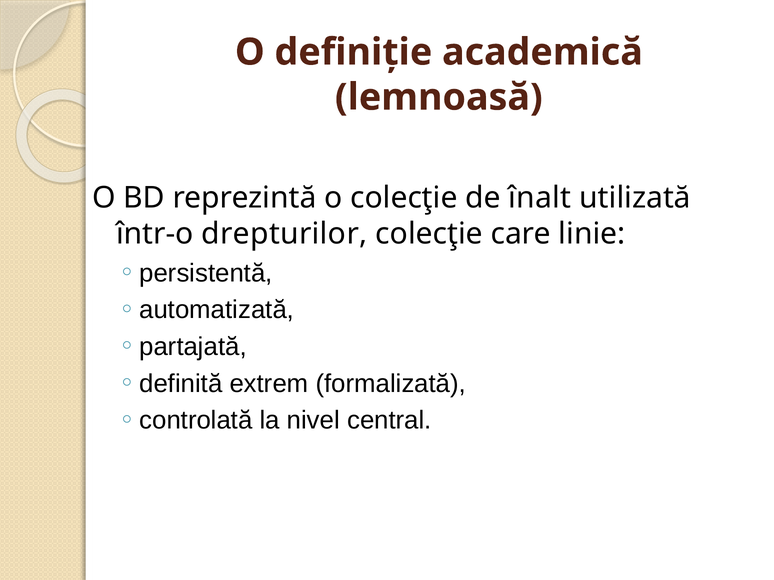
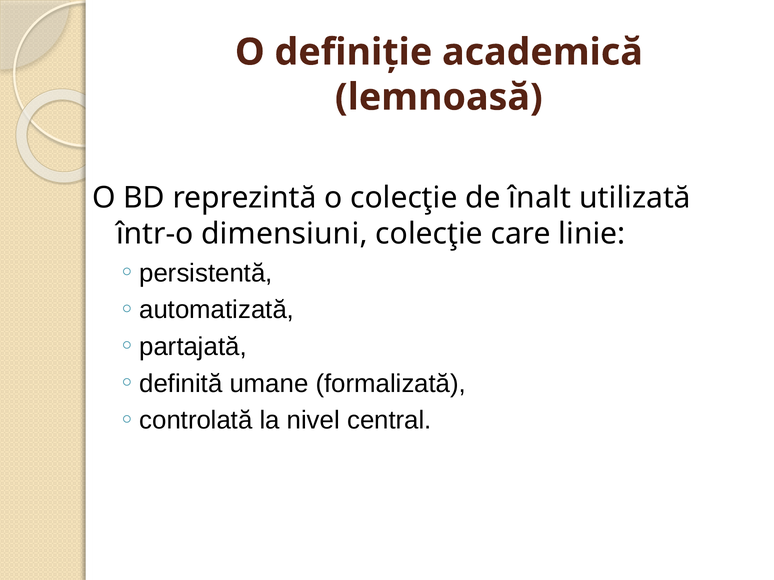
drepturilor: drepturilor -> dimensiuni (284, 234)
extrem: extrem -> umane (269, 384)
